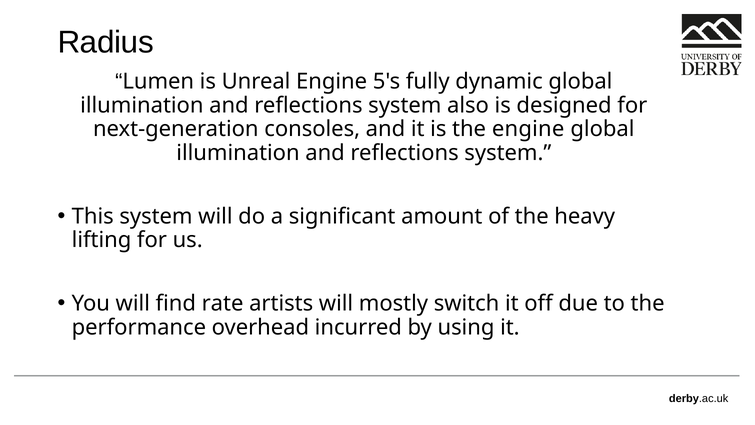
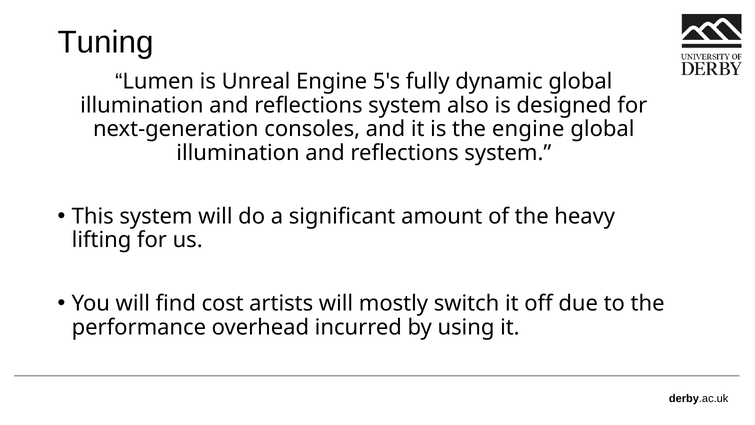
Radius: Radius -> Tuning (106, 42)
rate: rate -> cost (223, 303)
